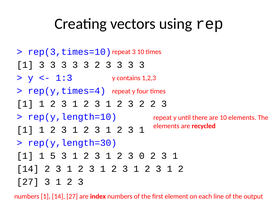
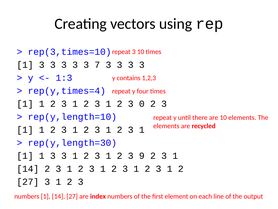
3 3 2: 2 -> 7 (97, 65)
2 3 2: 2 -> 0 (142, 104)
1 1 5: 5 -> 3 (53, 155)
0: 0 -> 9 (142, 155)
